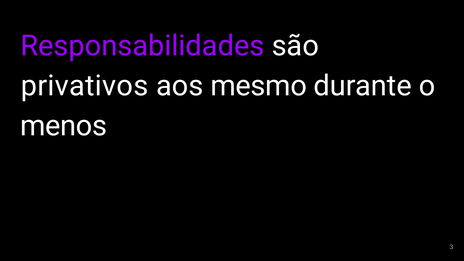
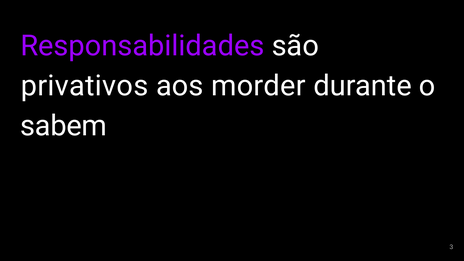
mesmo: mesmo -> morder (258, 86)
menos: menos -> sabem (64, 126)
